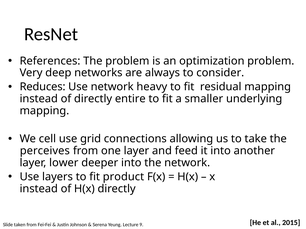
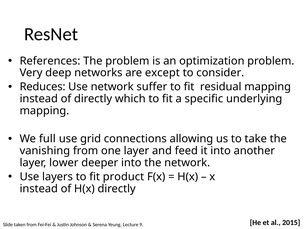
always: always -> except (162, 73)
heavy: heavy -> suffer (152, 87)
entire: entire -> which (130, 99)
smaller: smaller -> specific (204, 99)
cell: cell -> full (47, 139)
perceives: perceives -> vanishing (45, 151)
